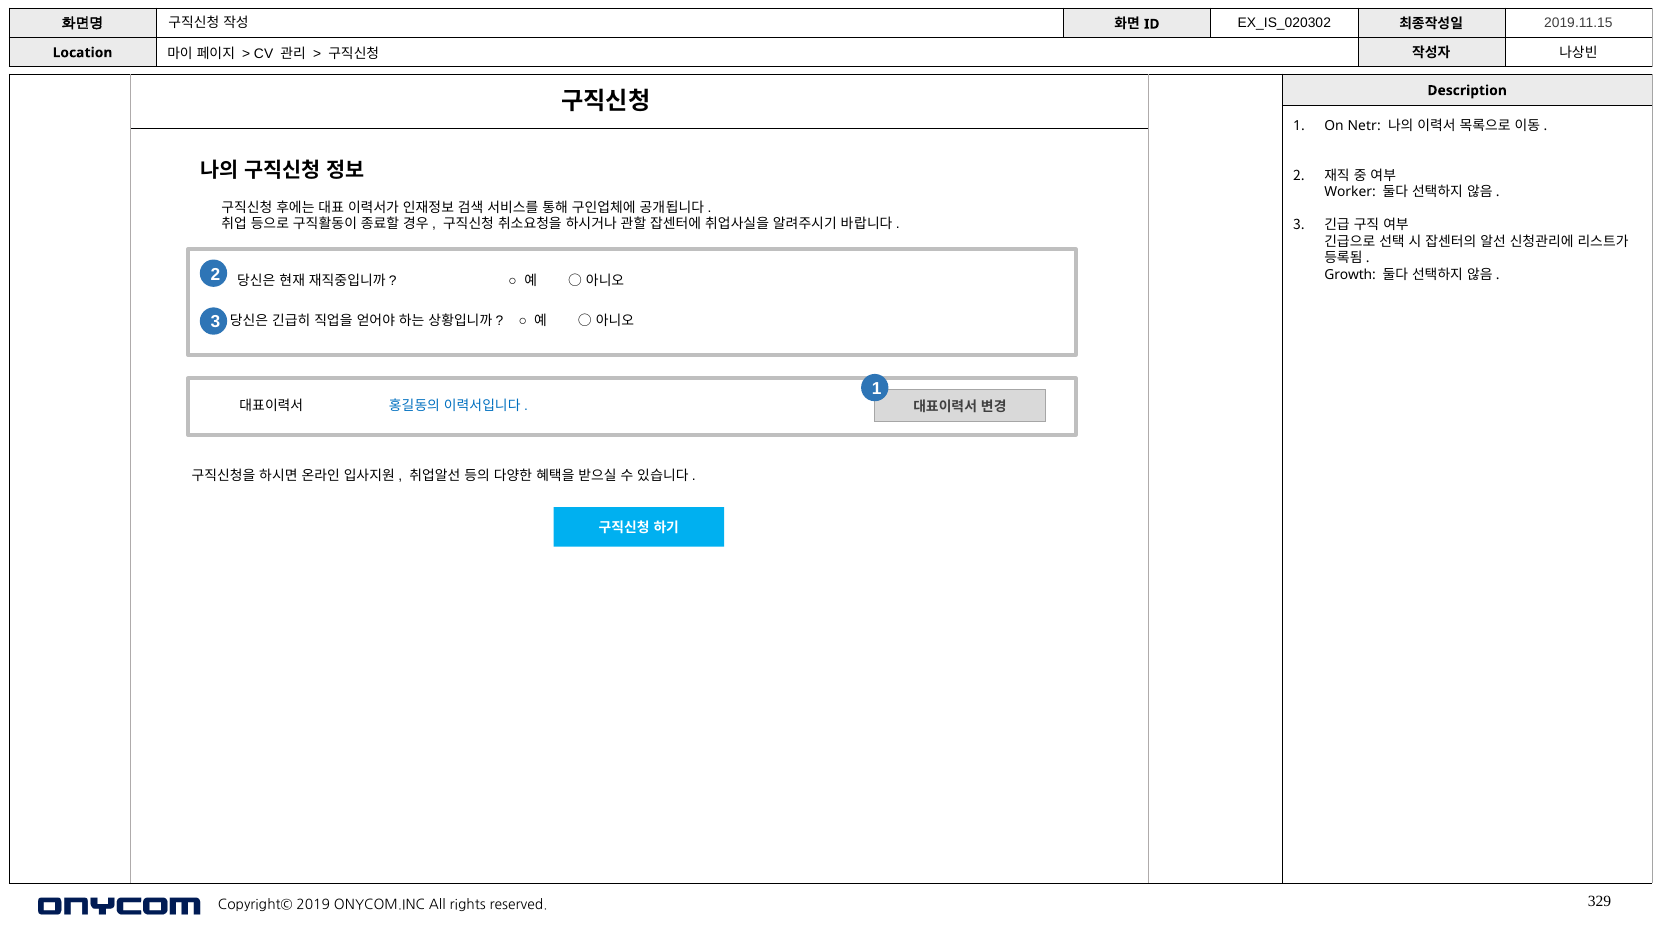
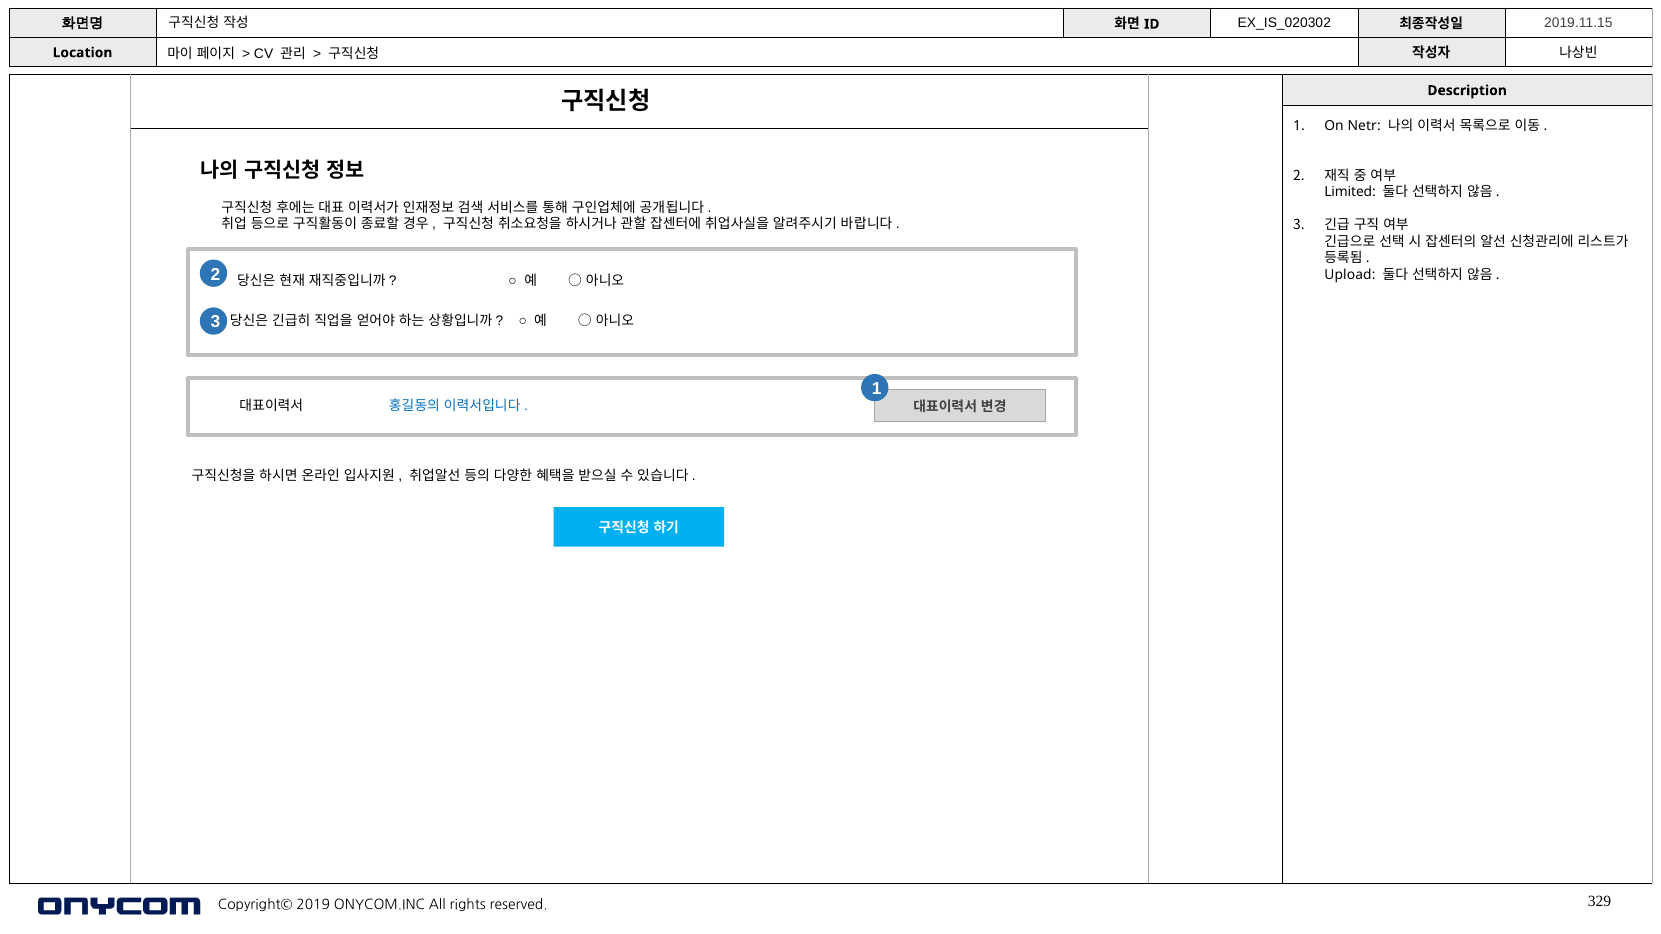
Worker: Worker -> Limited (1350, 192)
Growth: Growth -> Upload (1350, 275)
